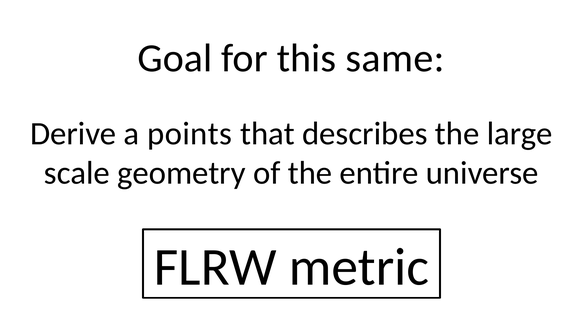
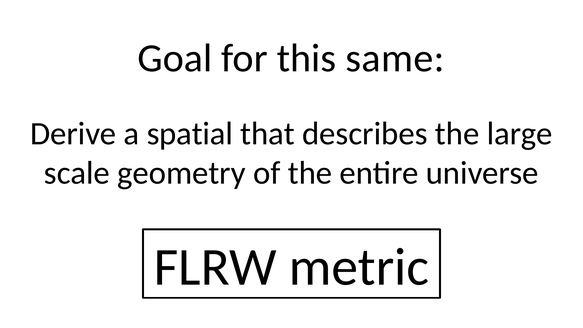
points: points -> spatial (190, 134)
